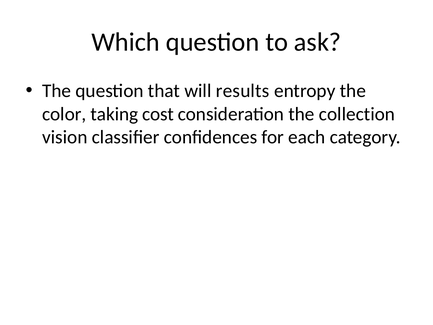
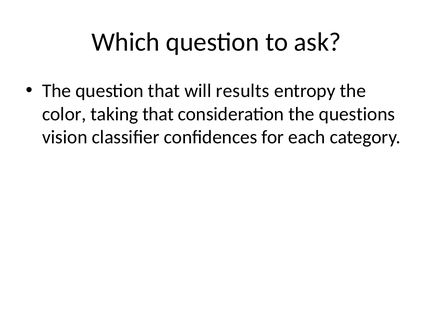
taking cost: cost -> that (158, 114)
collection: collection -> questions (357, 114)
